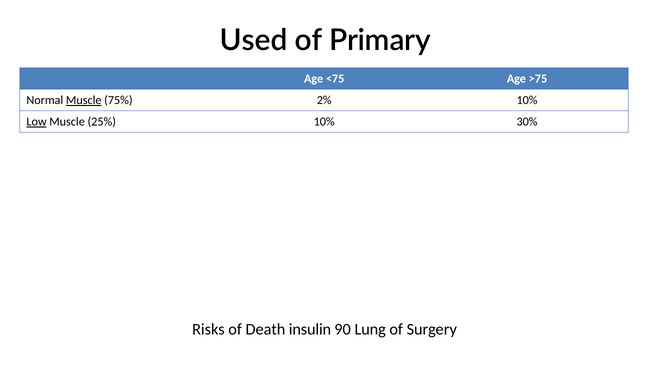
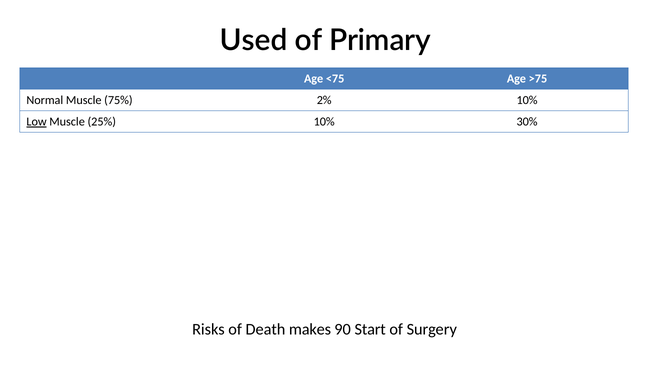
Muscle underline: present -> none (84, 100)
insulin: insulin -> makes (310, 329)
Lung: Lung -> Start (370, 329)
